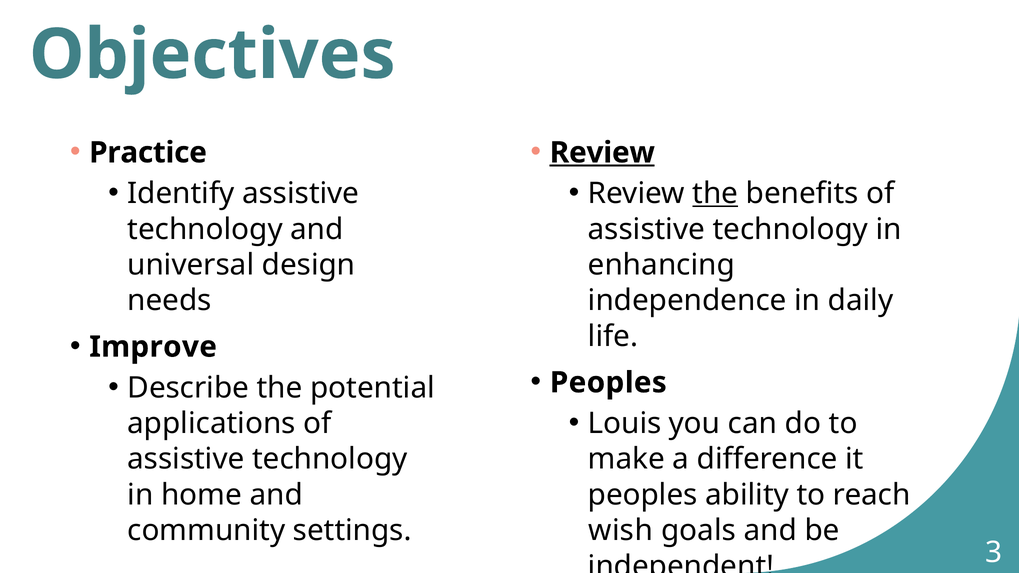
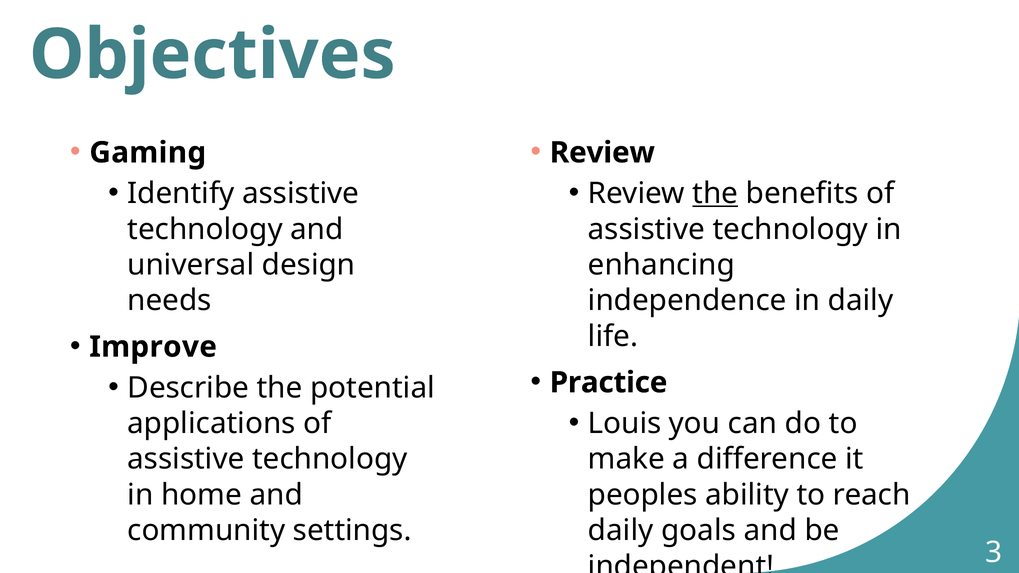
Practice: Practice -> Gaming (148, 153)
Review underline: present -> none (602, 153)
Peoples: Peoples -> Practice (609, 383)
wish: wish -> daily (621, 531)
